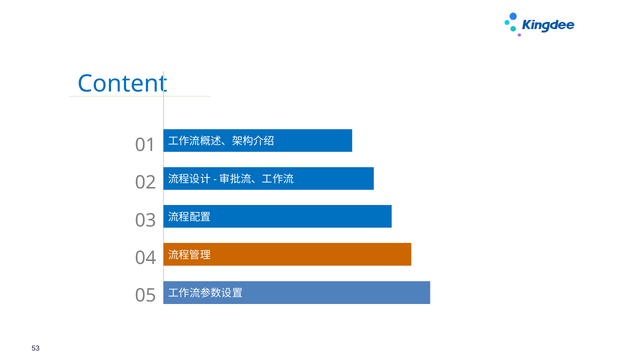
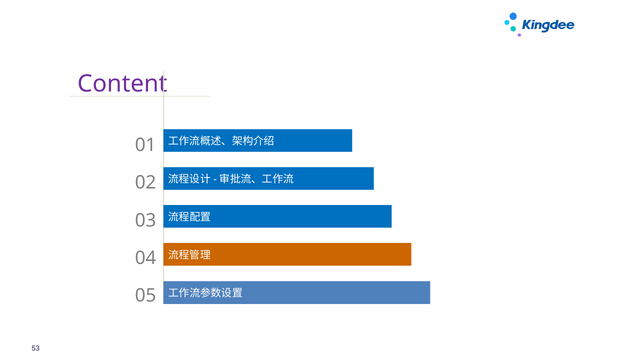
Content colour: blue -> purple (122, 84)
